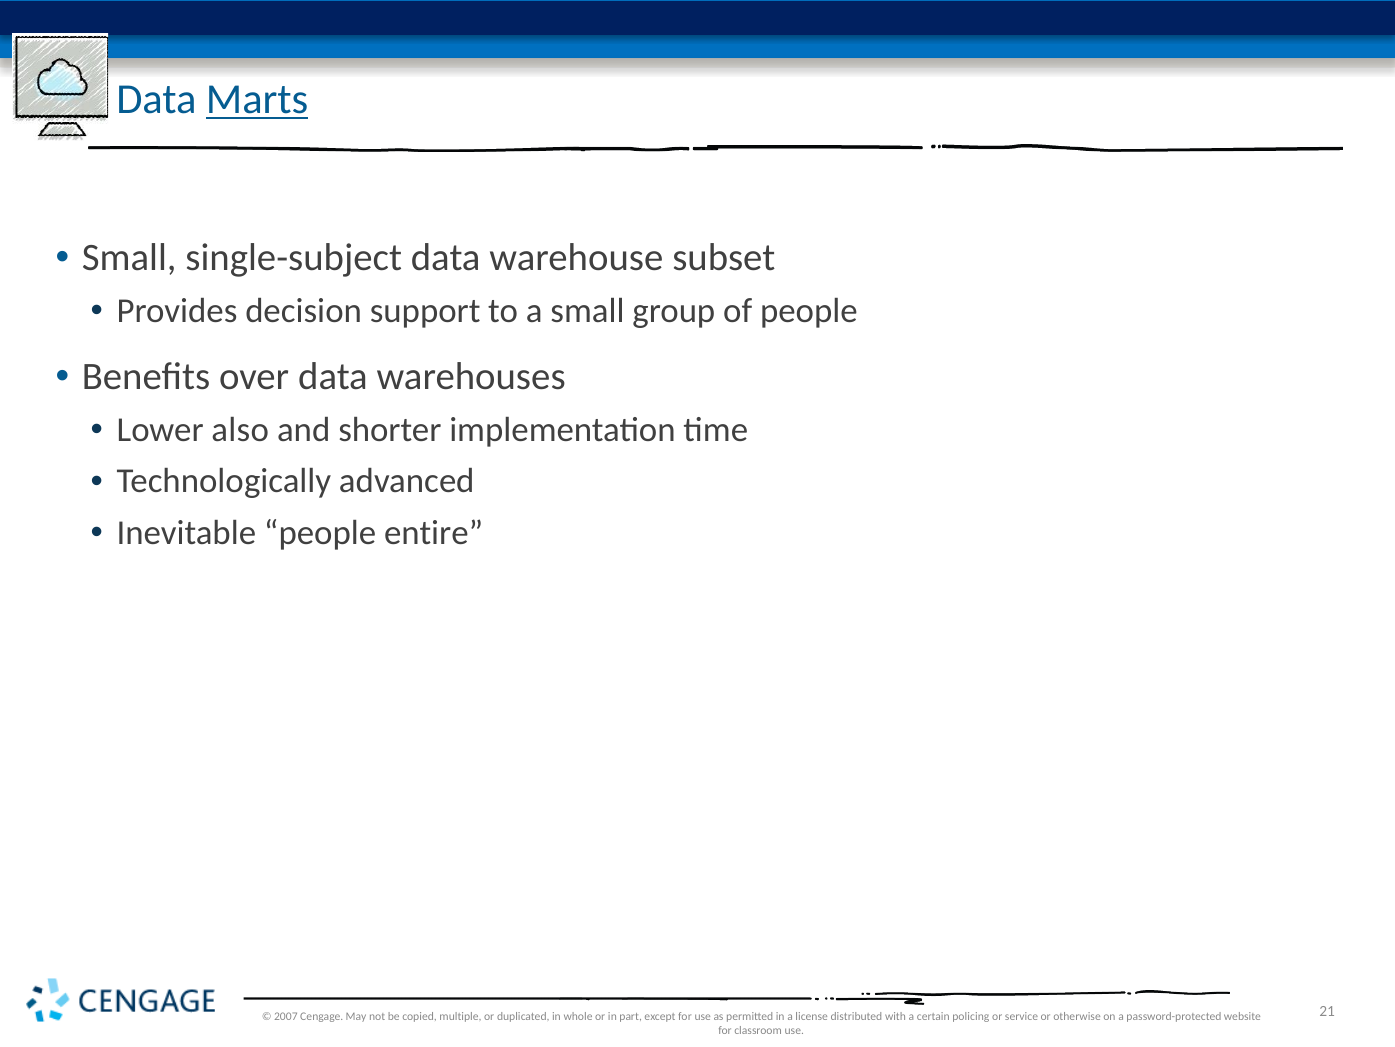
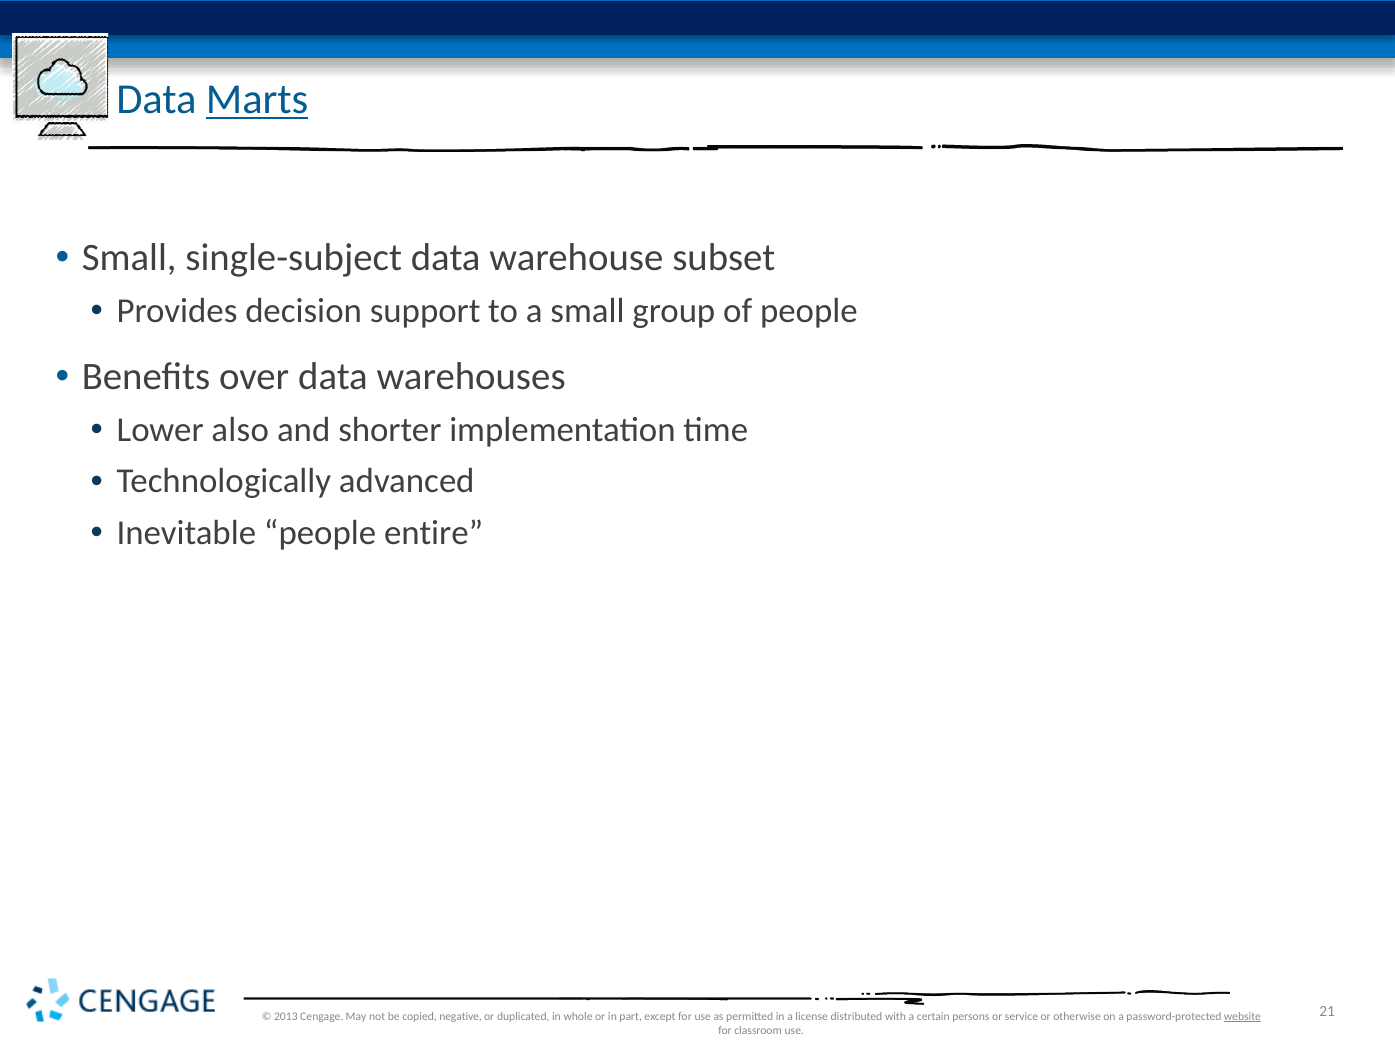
2007: 2007 -> 2013 (286, 1016)
multiple: multiple -> negative (461, 1016)
policing: policing -> persons (971, 1016)
website underline: none -> present (1242, 1016)
